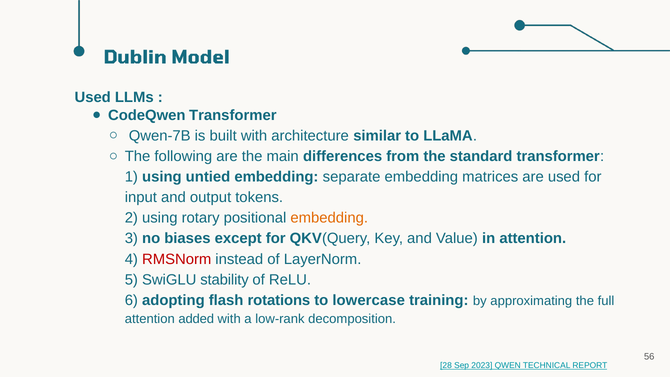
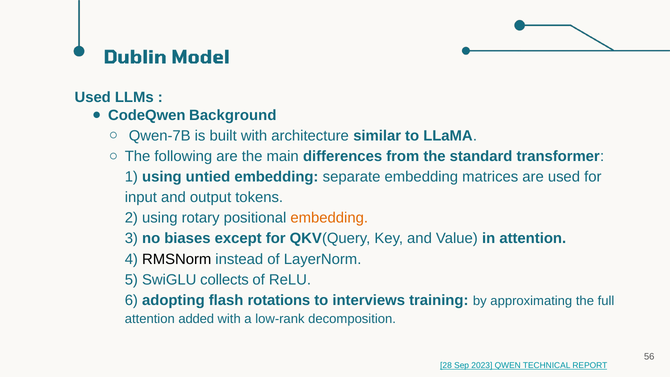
CodeQwen Transformer: Transformer -> Background (233, 115)
RMSNorm colour: red -> black (177, 259)
stability: stability -> collects (225, 280)
lowercase: lowercase -> interviews (369, 300)
